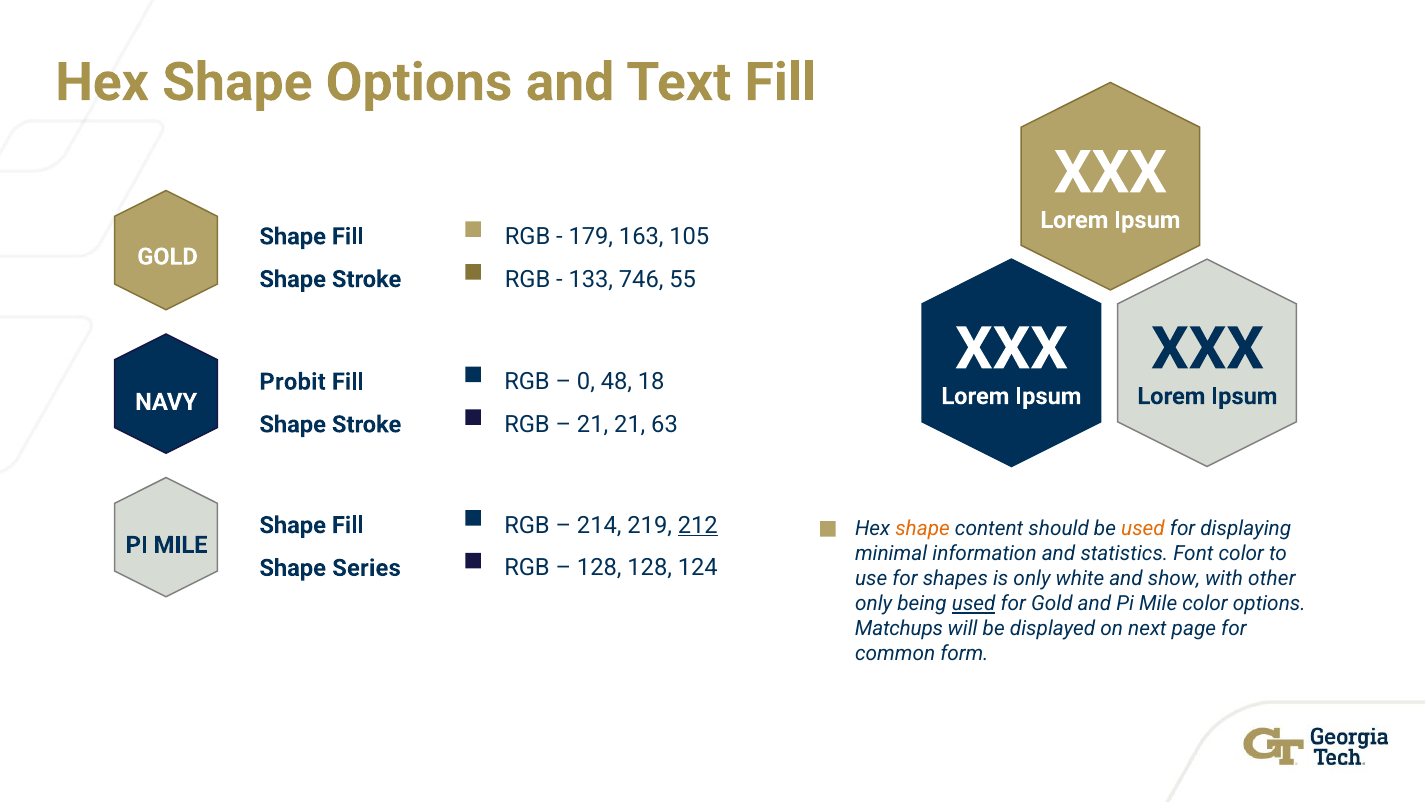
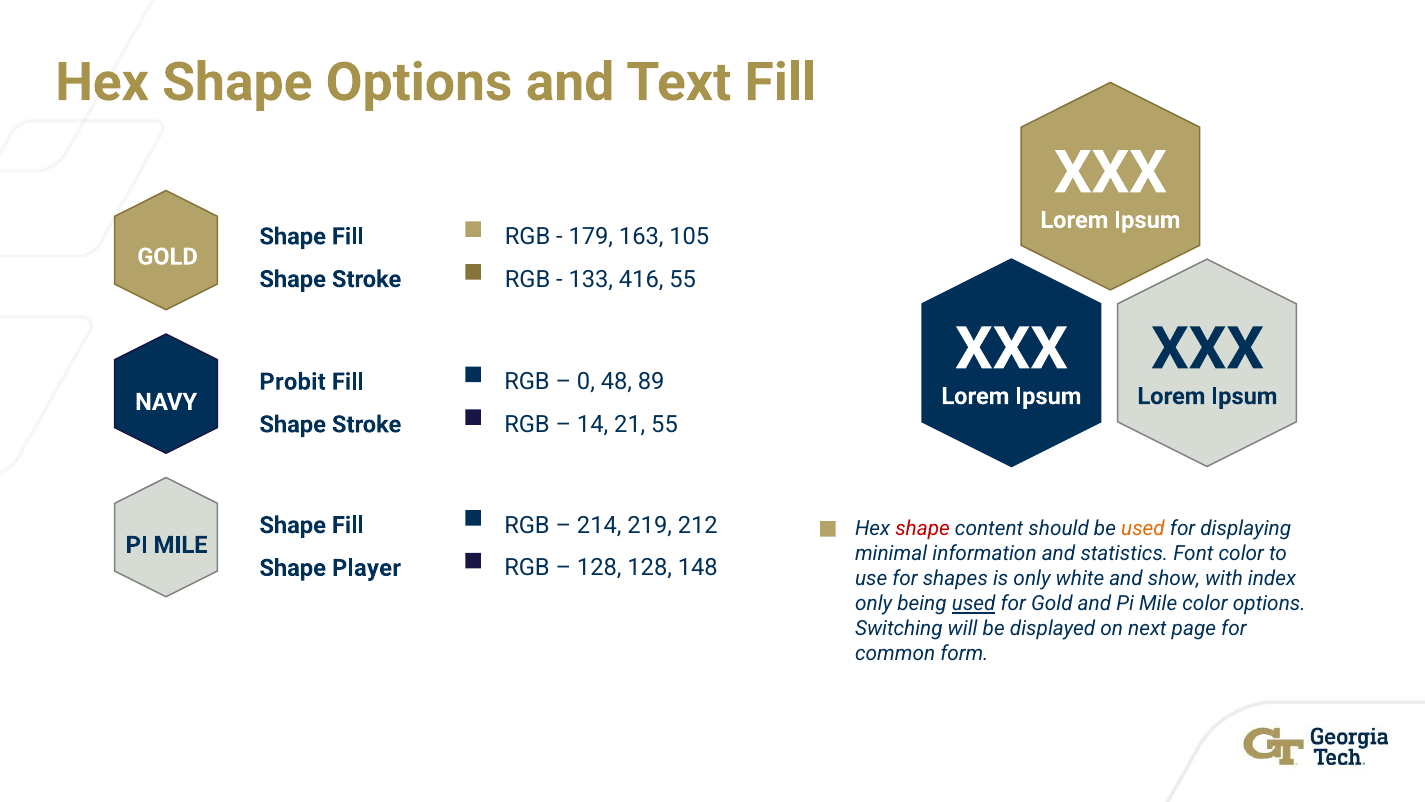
746: 746 -> 416 (641, 279)
18: 18 -> 89 (651, 382)
21: 21 -> 14 (593, 424)
21 63: 63 -> 55 (665, 424)
212 underline: present -> none (698, 525)
shape colour: orange -> red (923, 529)
124: 124 -> 148 (698, 568)
Series: Series -> Player (366, 568)
other: other -> index (1272, 579)
Matchups: Matchups -> Switching (899, 629)
